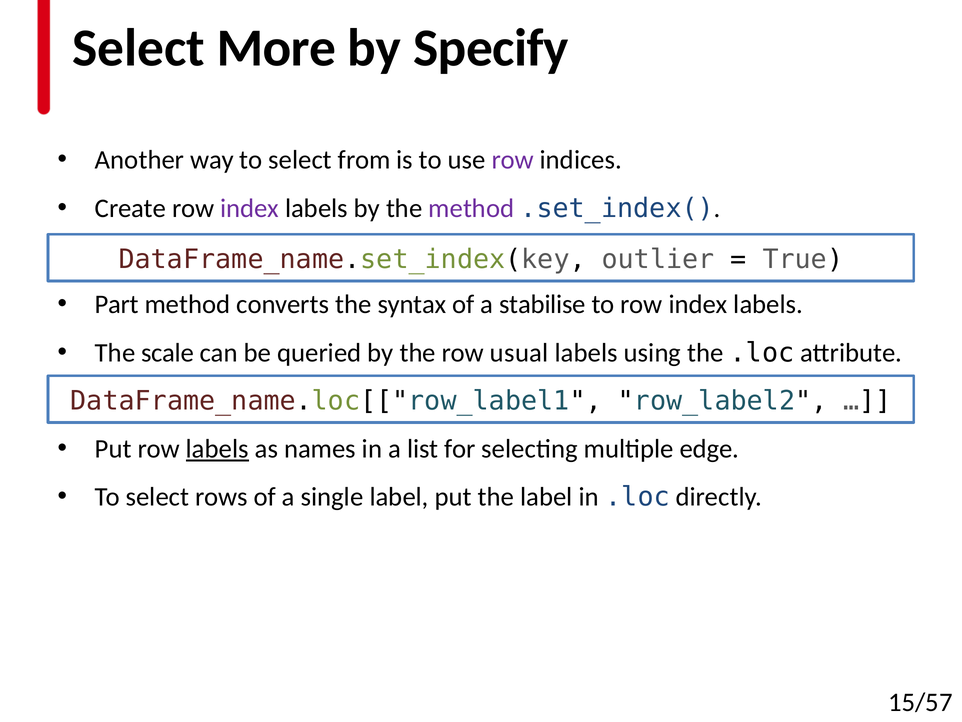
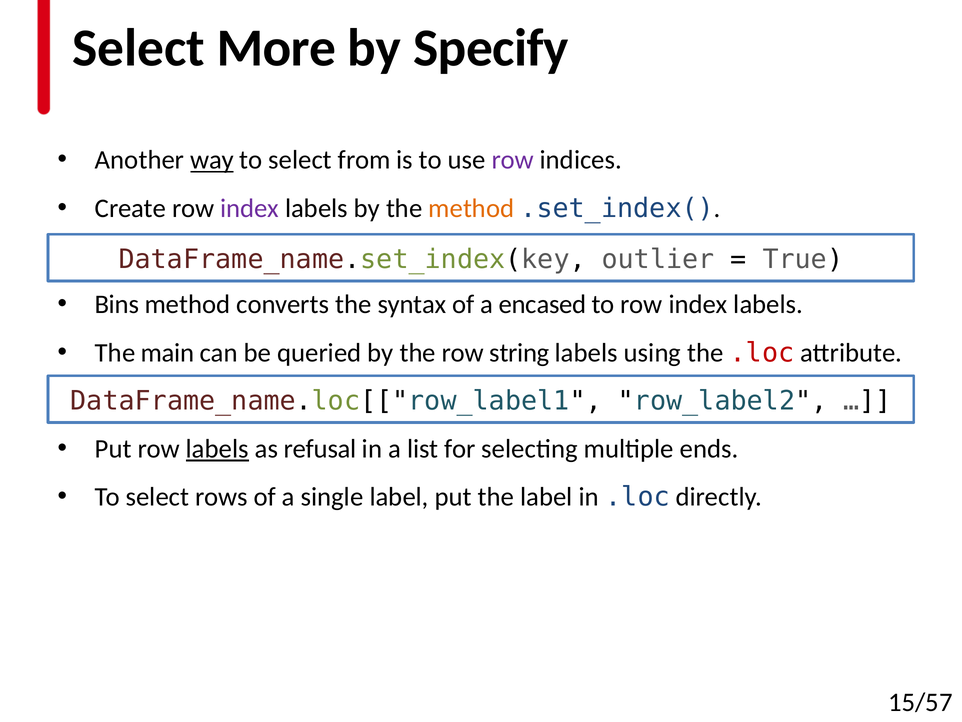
way underline: none -> present (212, 160)
method colour: purple -> orange (471, 208)
Part: Part -> Bins (117, 304)
stabilise: stabilise -> encased (542, 304)
scale: scale -> main (168, 352)
usual: usual -> string (520, 352)
.loc colour: black -> red (762, 352)
names: names -> refusal (320, 449)
edge: edge -> ends (709, 449)
